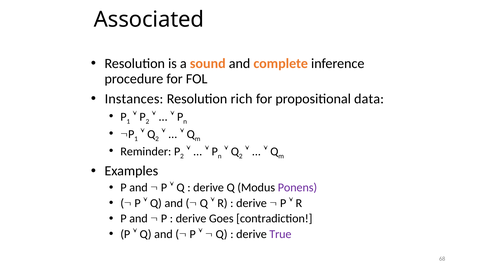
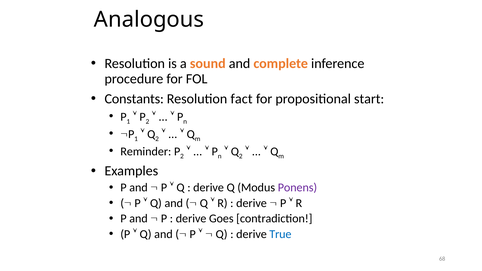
Associated: Associated -> Analogous (149, 19)
Instances: Instances -> Constants (134, 99)
rich: rich -> fact (242, 99)
data: data -> start (369, 99)
True colour: purple -> blue (280, 234)
